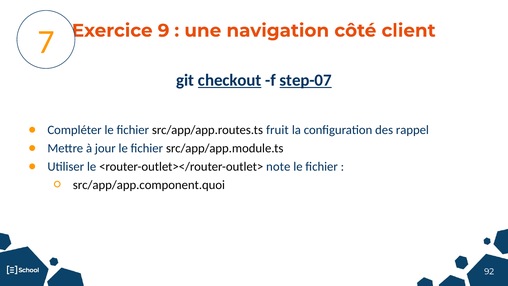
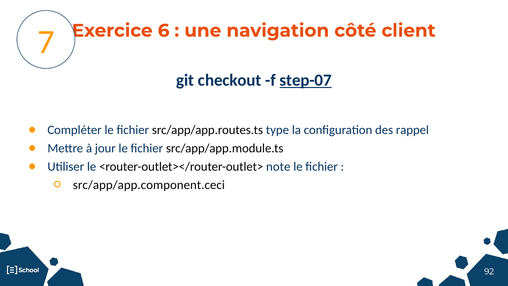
9: 9 -> 6 (164, 31)
checkout underline: present -> none (230, 80)
fruit: fruit -> type (277, 130)
src/app/app.component.quoi: src/app/app.component.quoi -> src/app/app.component.ceci (149, 185)
